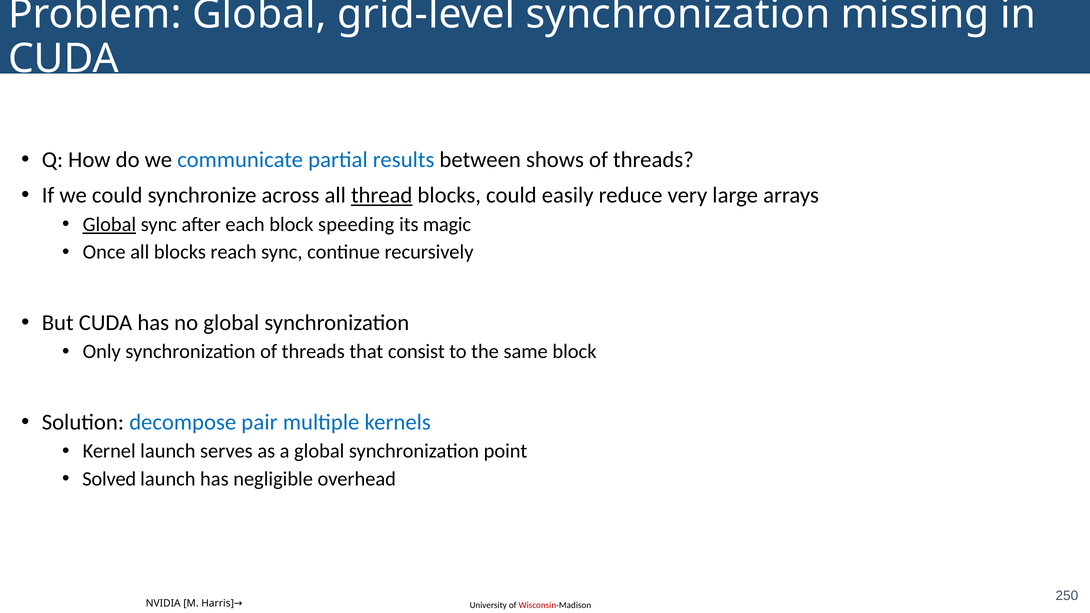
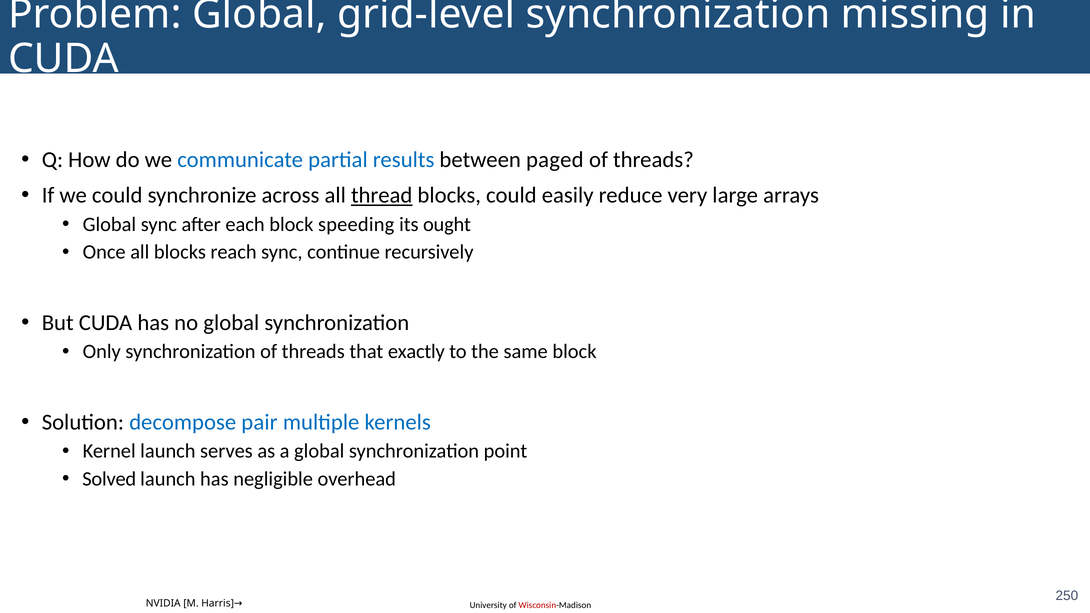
shows: shows -> paged (555, 160)
Global underline: present -> none (109, 224)
magic: magic -> ought (447, 224)
consist: consist -> exactly (416, 352)
